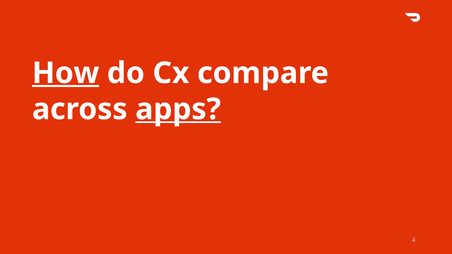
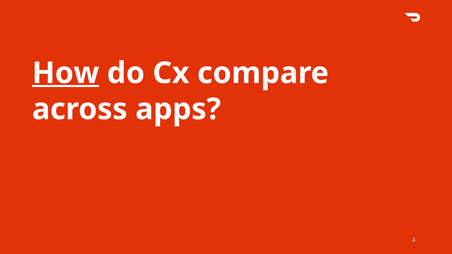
apps underline: present -> none (178, 109)
